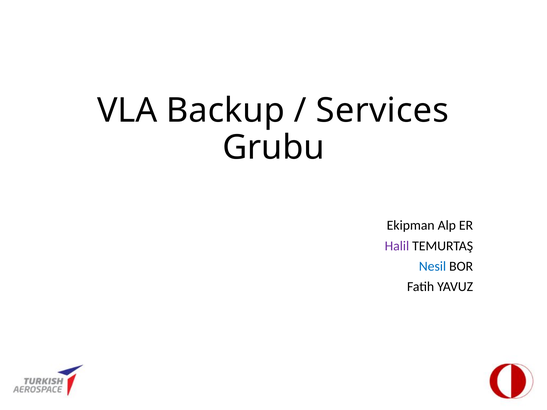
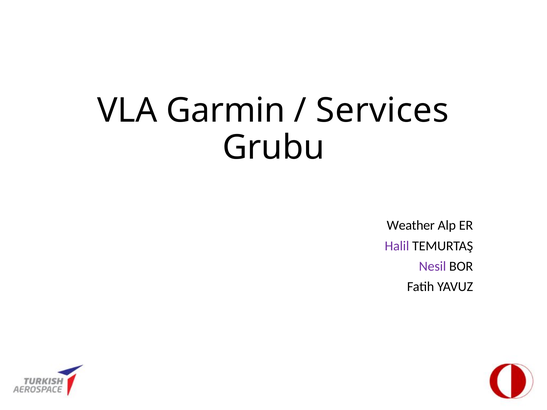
Backup: Backup -> Garmin (226, 111)
Ekipman: Ekipman -> Weather (411, 226)
Nesil colour: blue -> purple (433, 266)
